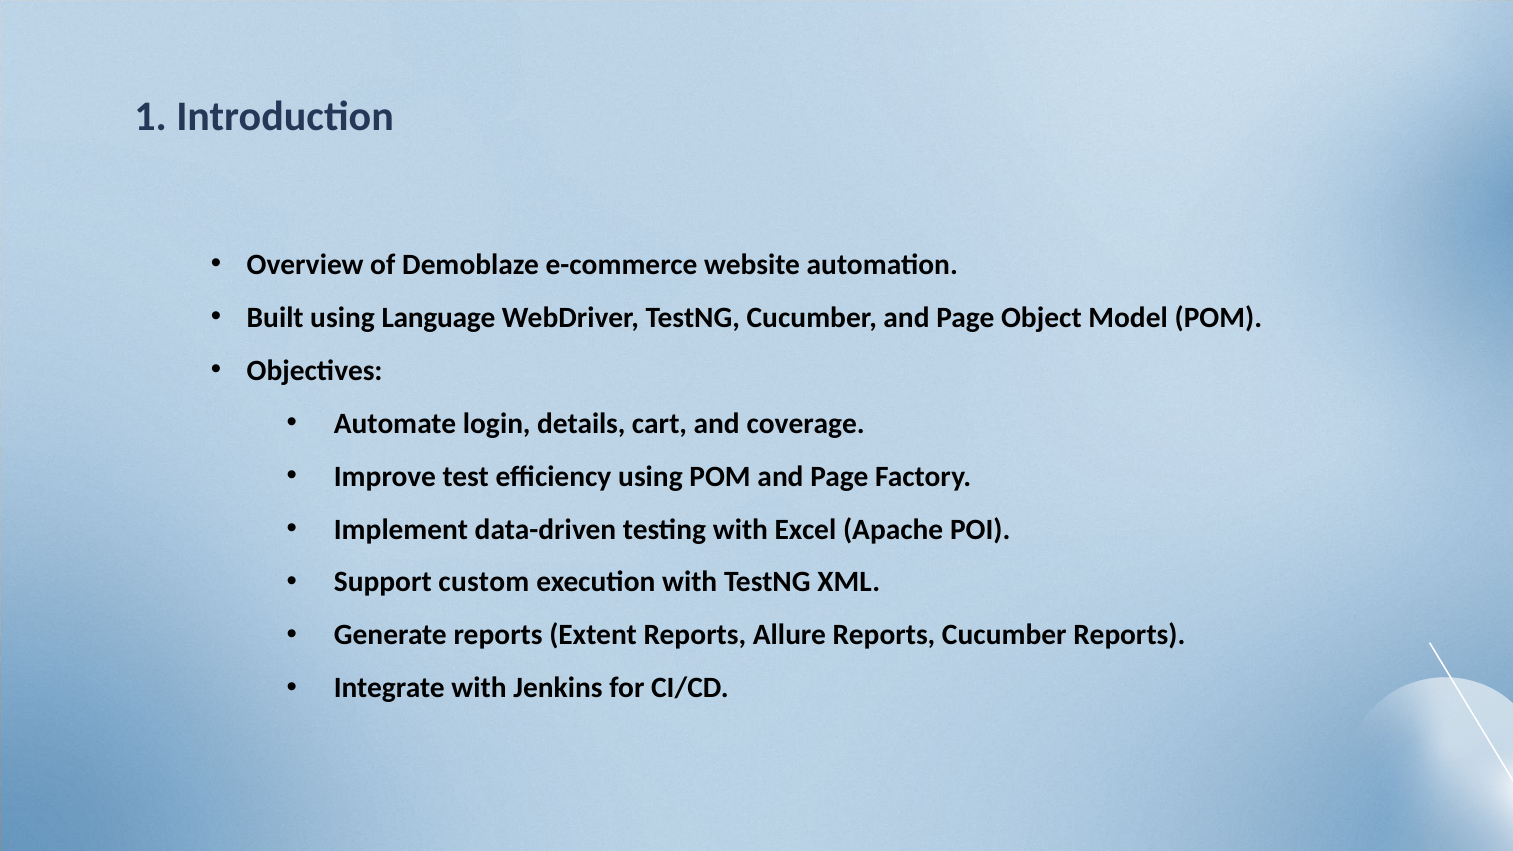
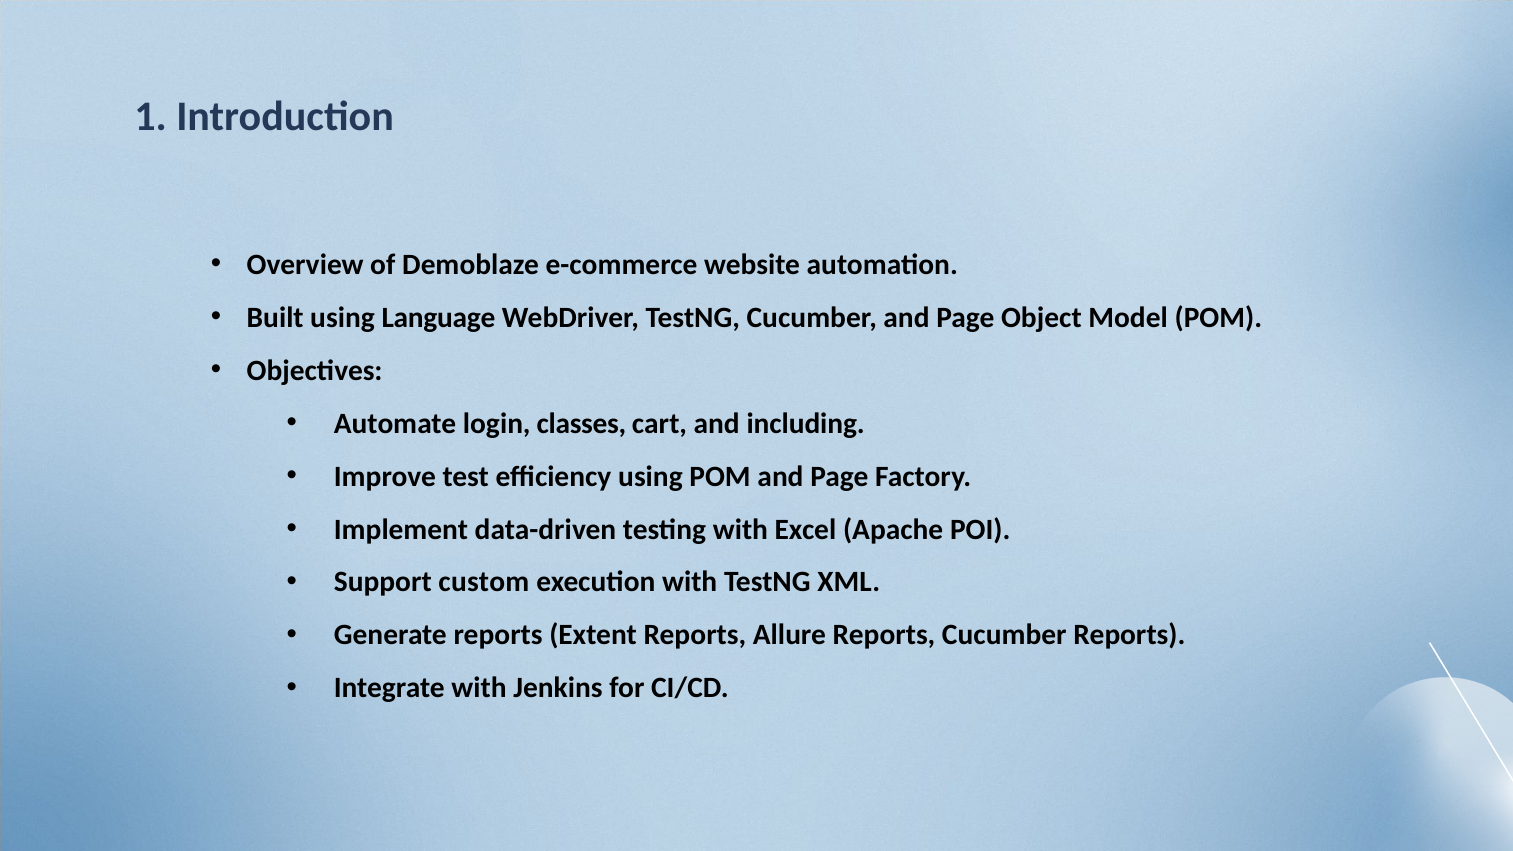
details: details -> classes (581, 423)
coverage: coverage -> including (806, 423)
